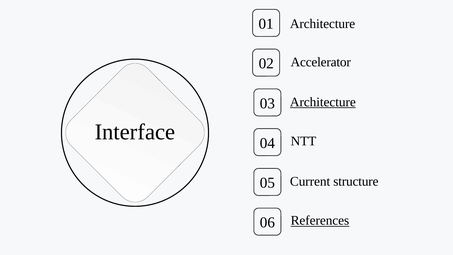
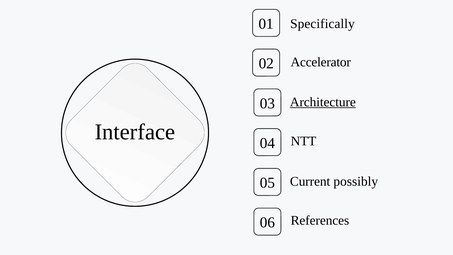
01 Architecture: Architecture -> Specifically (322, 24)
structure: structure -> possibly (356, 181)
References underline: present -> none (320, 220)
